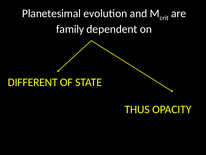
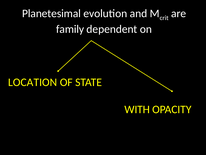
DIFFERENT: DIFFERENT -> LOCATION (33, 82)
THUS: THUS -> WITH (137, 109)
